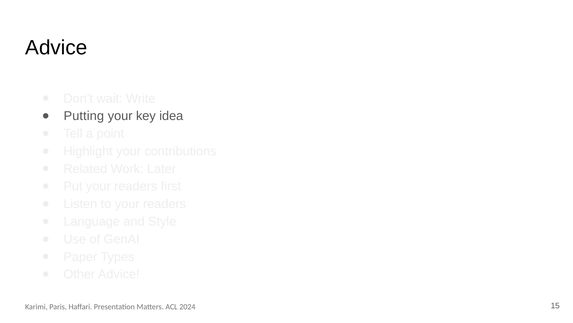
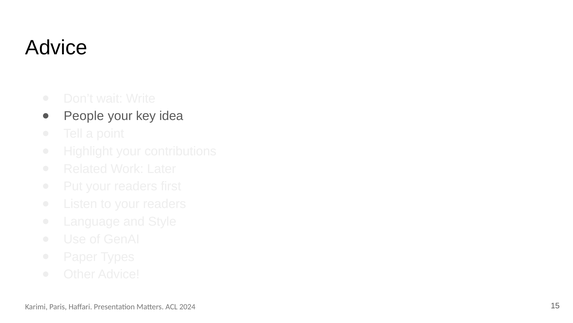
Putting: Putting -> People (84, 116)
